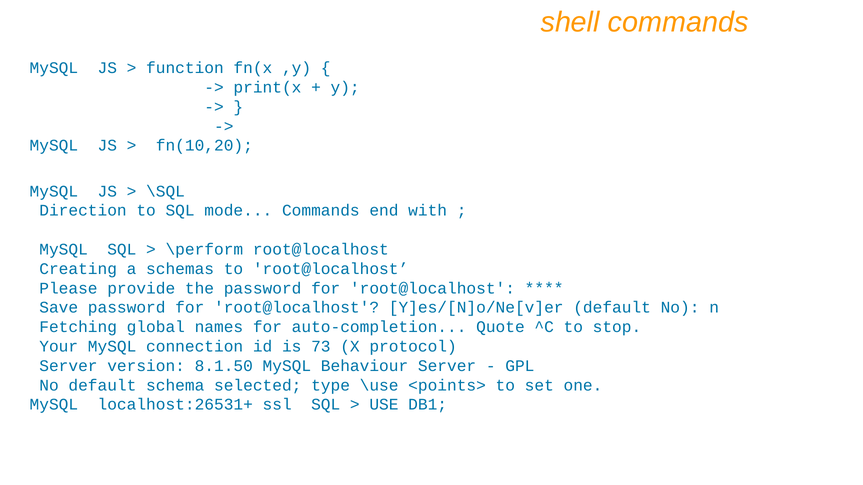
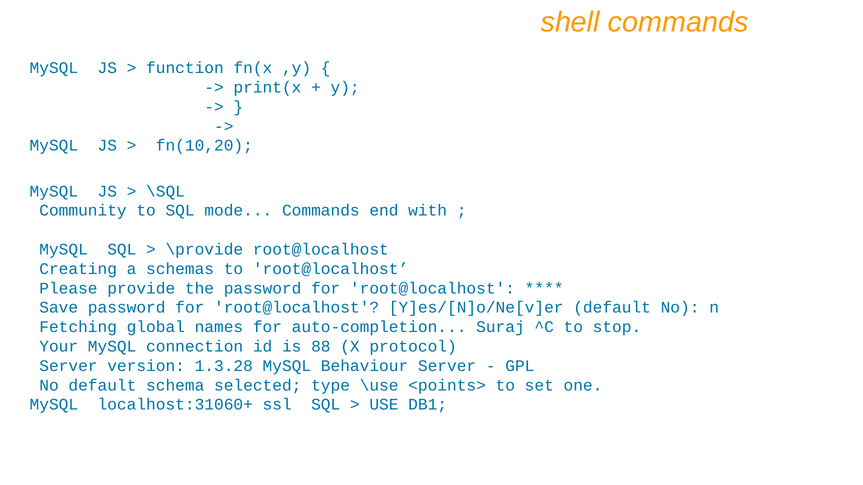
Direction: Direction -> Community (83, 211)
\perform: \perform -> \provide (204, 250)
Quote: Quote -> Suraj (500, 327)
73: 73 -> 88 (321, 347)
8.1.50: 8.1.50 -> 1.3.28 (224, 366)
localhost:26531+: localhost:26531+ -> localhost:31060+ (175, 405)
